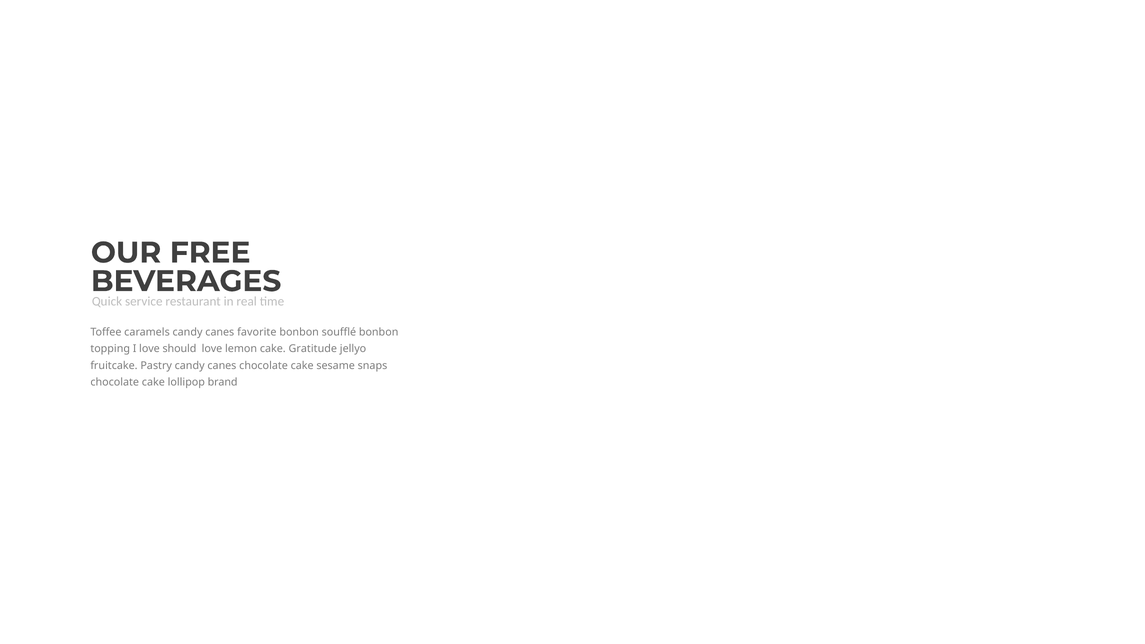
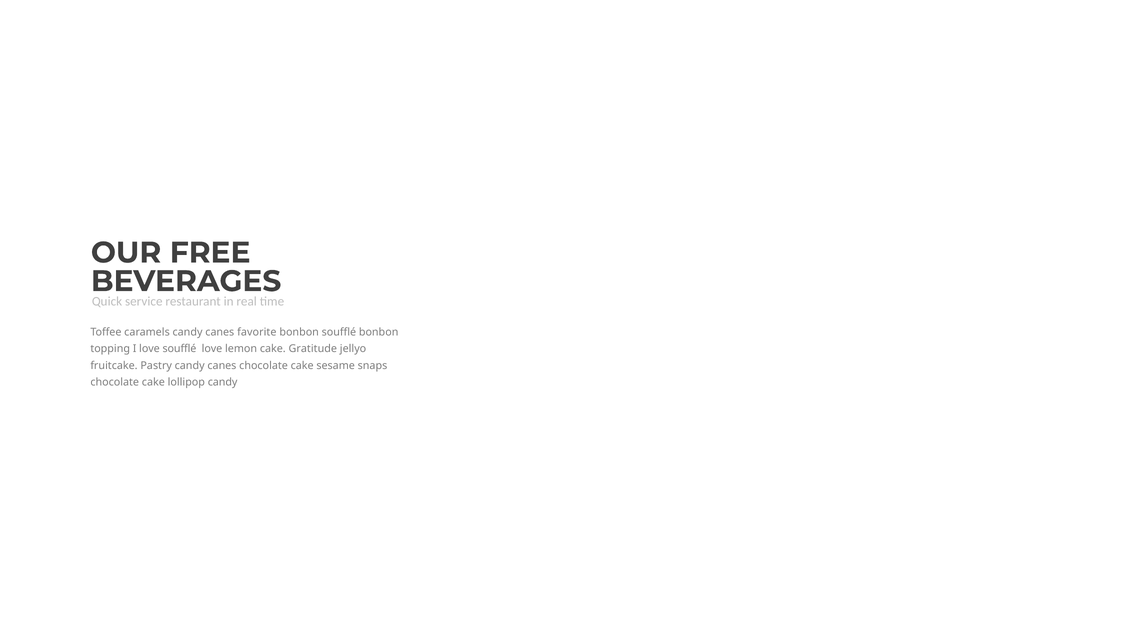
love should: should -> soufflé (179, 349)
lollipop brand: brand -> candy (223, 382)
